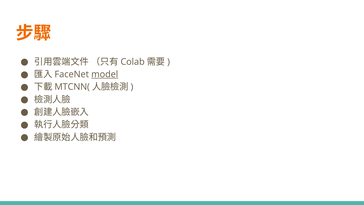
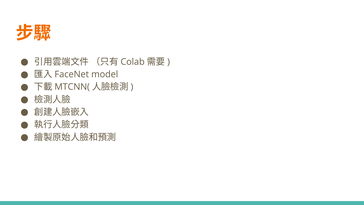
model underline: present -> none (105, 74)
